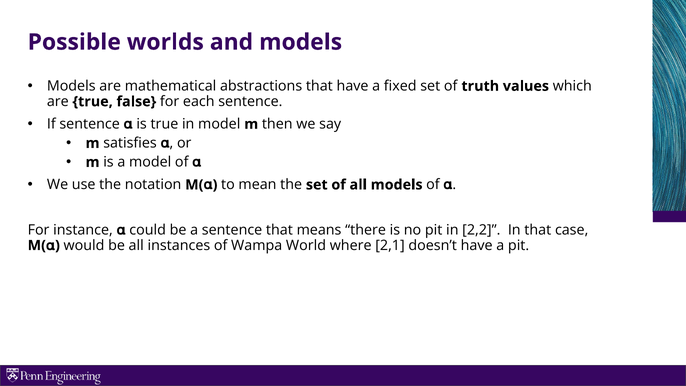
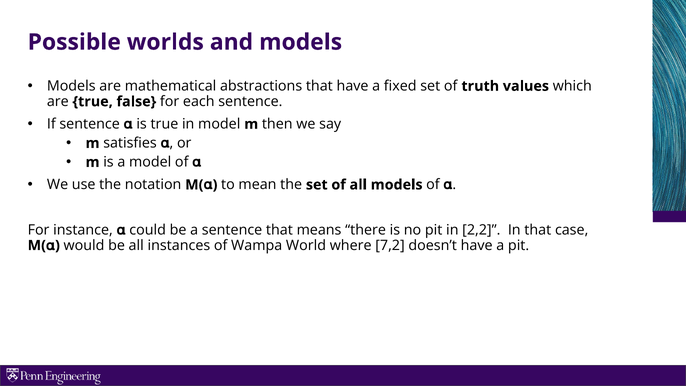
2,1: 2,1 -> 7,2 (390, 245)
